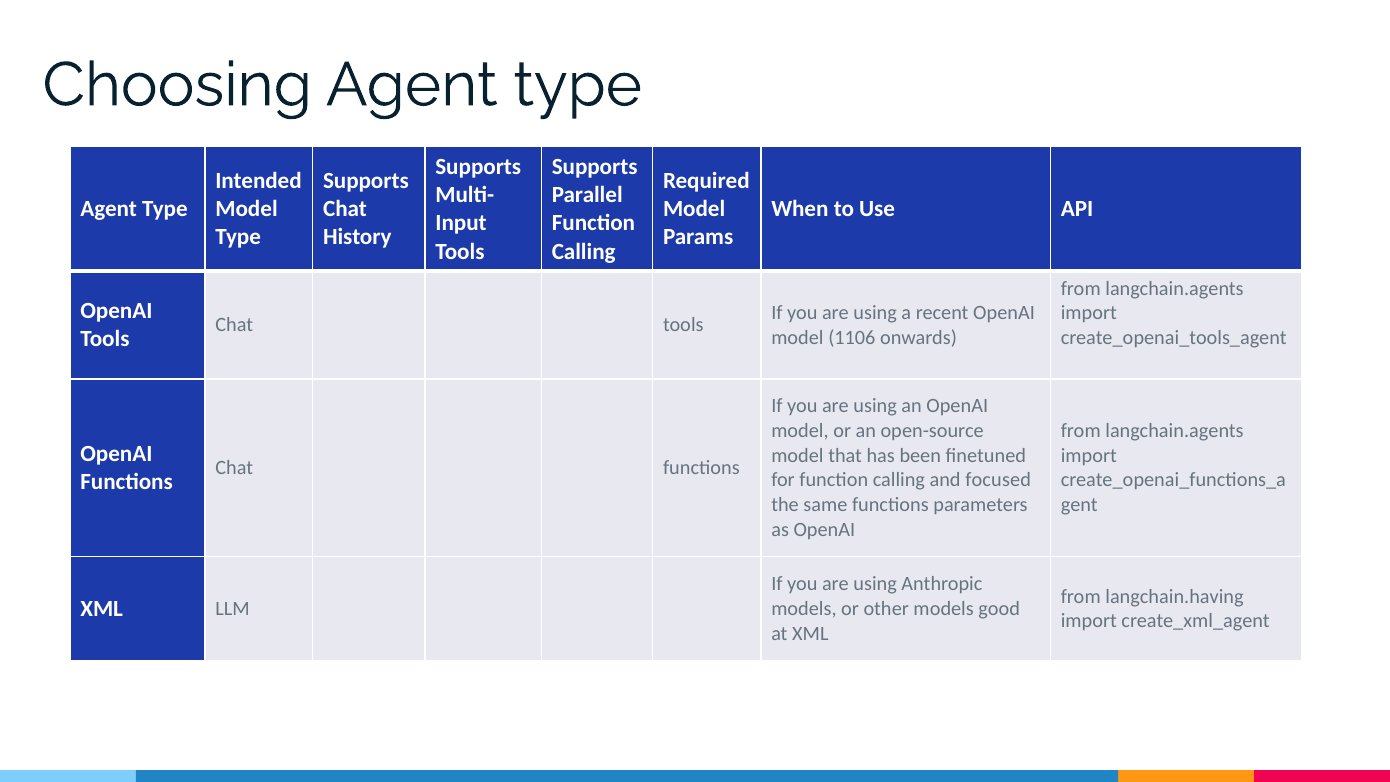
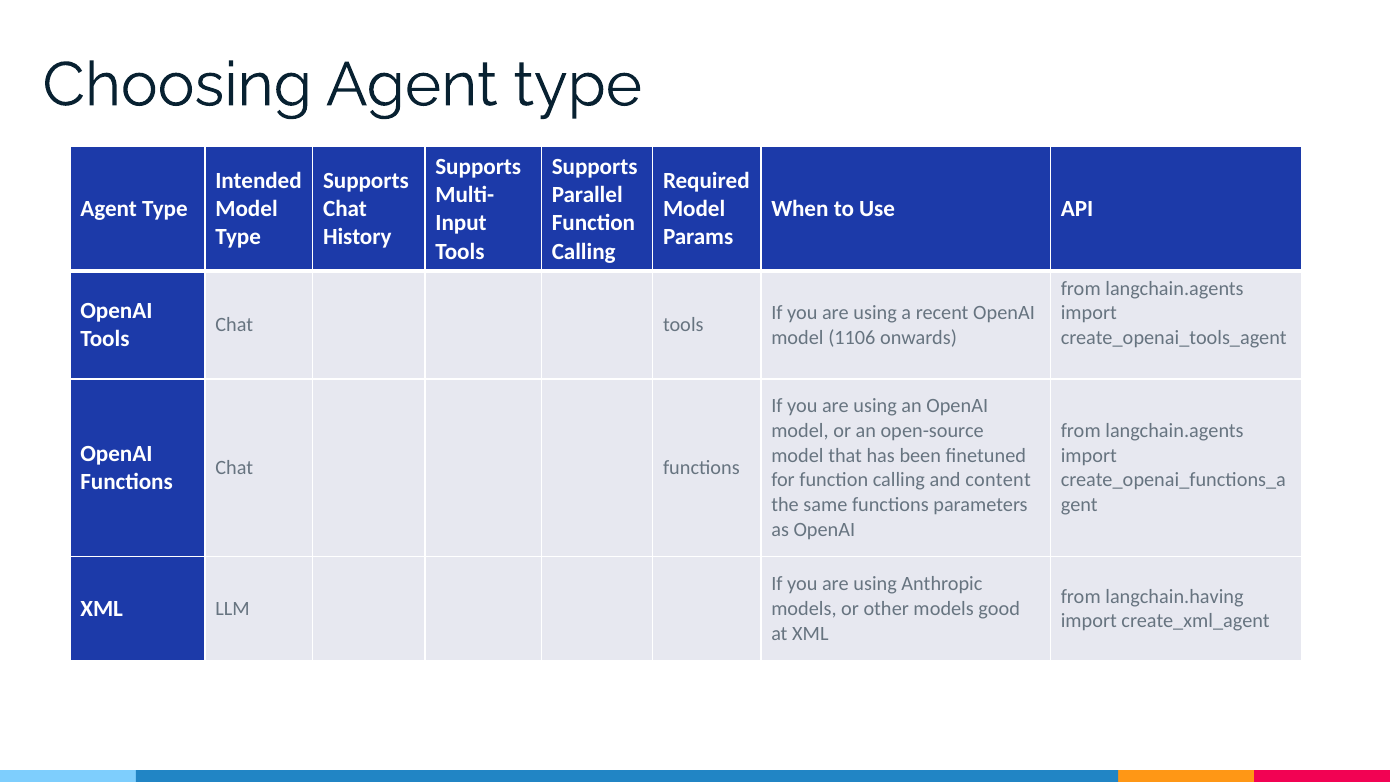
focused: focused -> content (998, 480)
